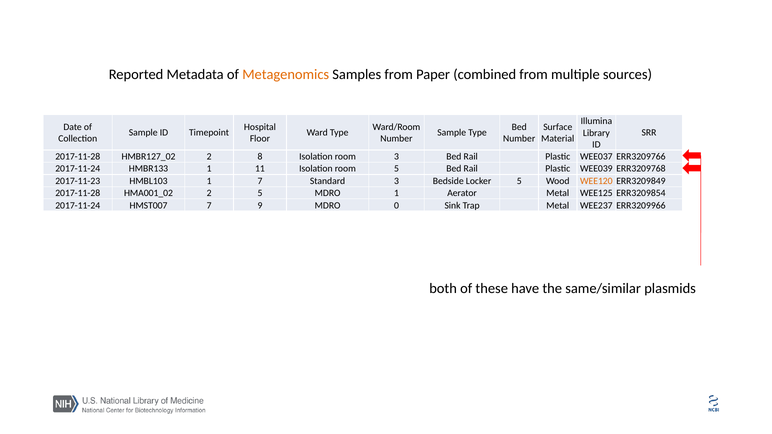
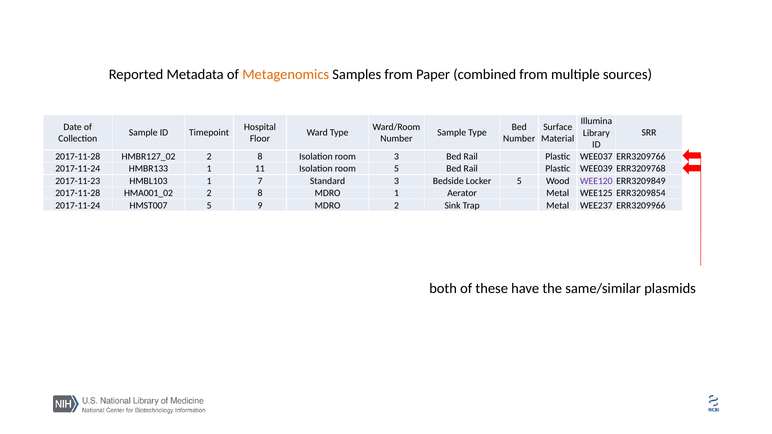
WEE120 colour: orange -> purple (596, 181)
5: 5 -> 8 (260, 193)
HMST007 7: 7 -> 5 (209, 205)
MDRO 0: 0 -> 2 (396, 205)
